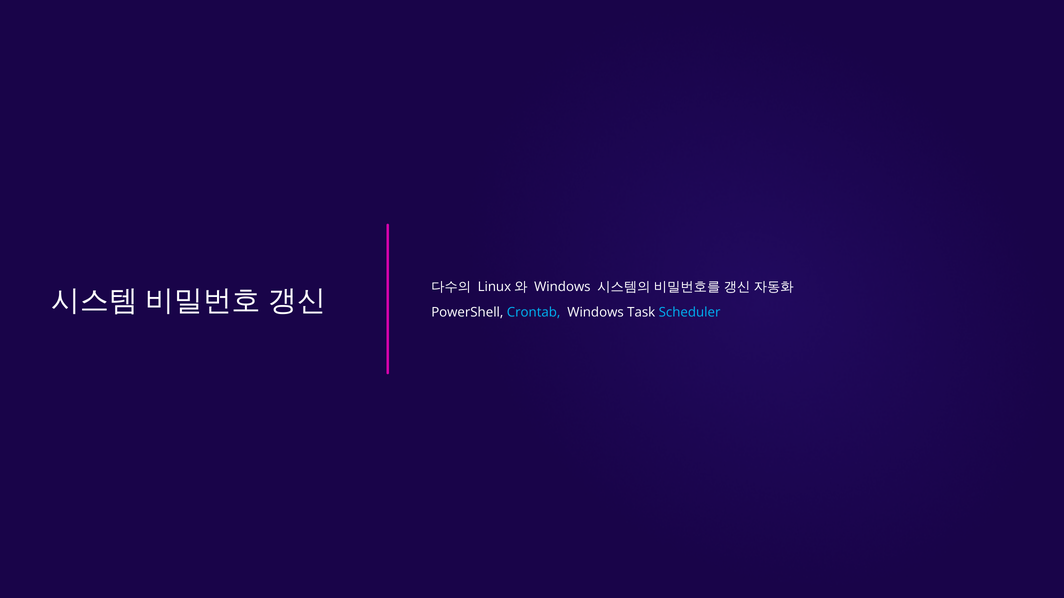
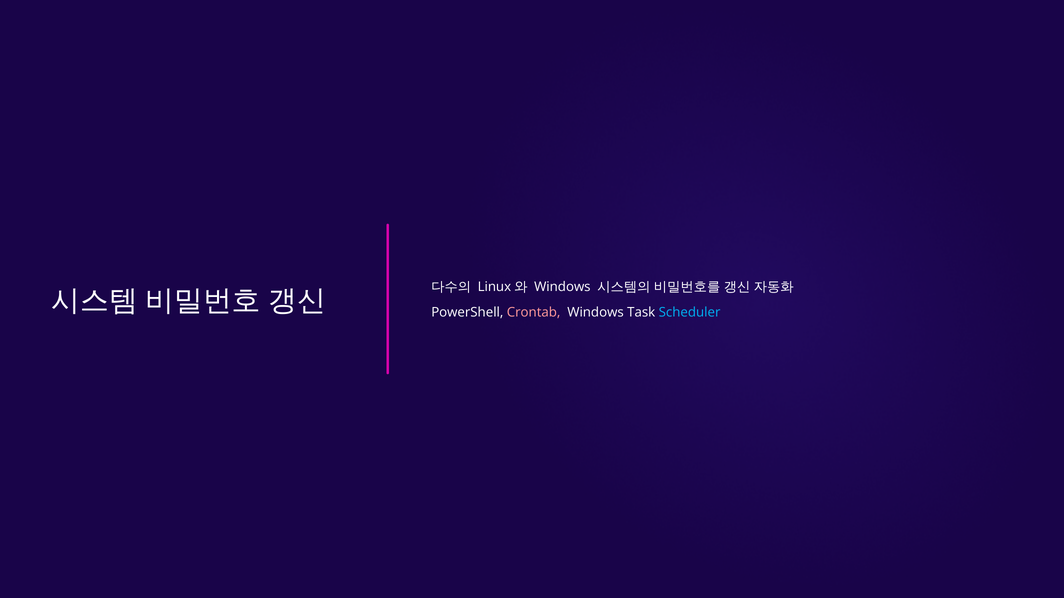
Crontab colour: light blue -> pink (534, 313)
